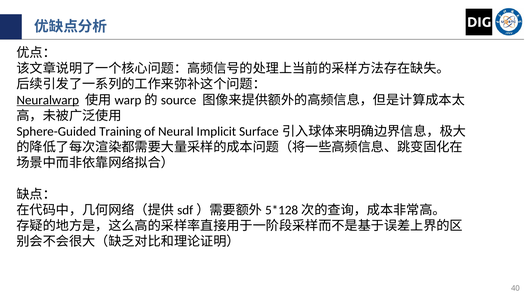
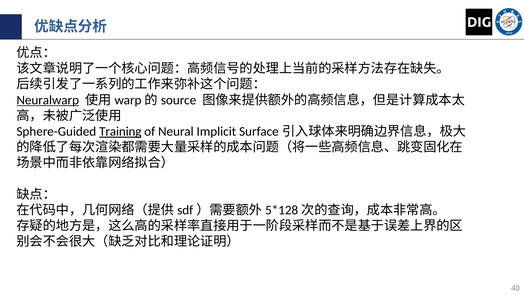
Training underline: none -> present (120, 132)
